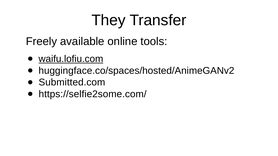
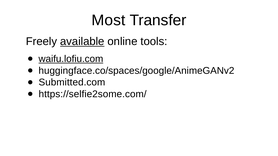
They: They -> Most (108, 20)
available underline: none -> present (82, 42)
huggingface.co/spaces/hosted/AnimeGANv2: huggingface.co/spaces/hosted/AnimeGANv2 -> huggingface.co/spaces/google/AnimeGANv2 (136, 71)
